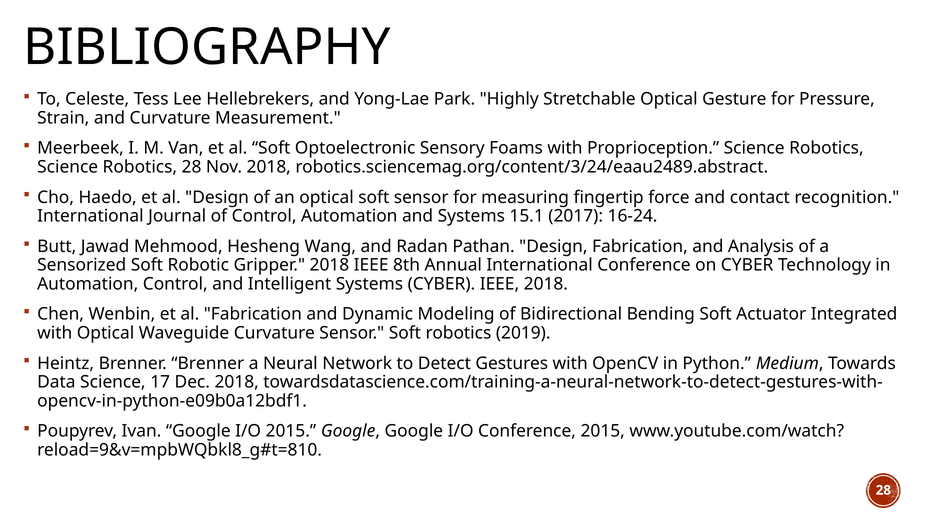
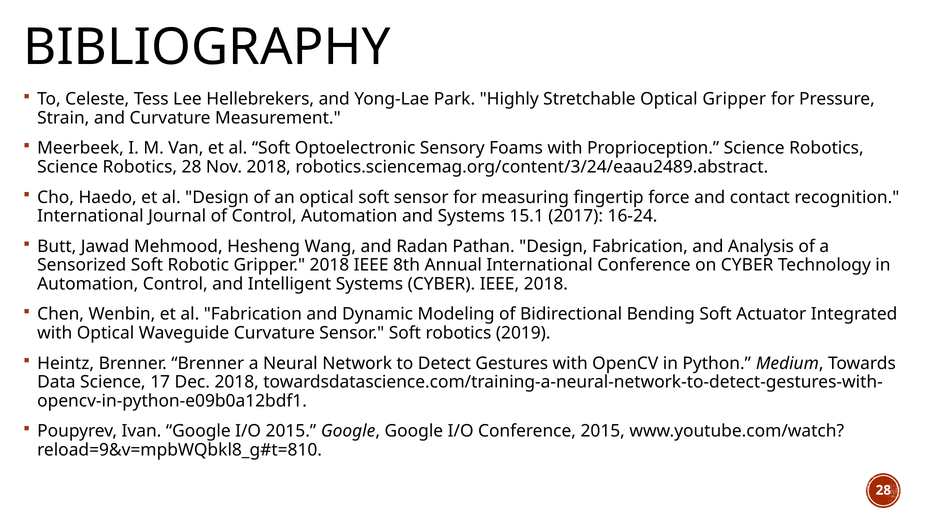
Optical Gesture: Gesture -> Gripper (734, 99)
